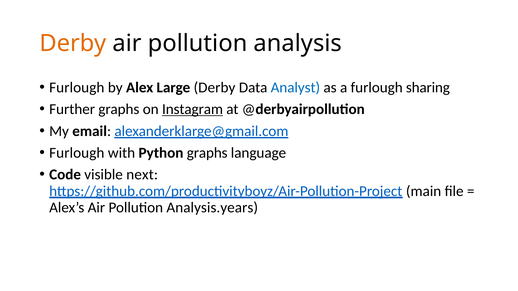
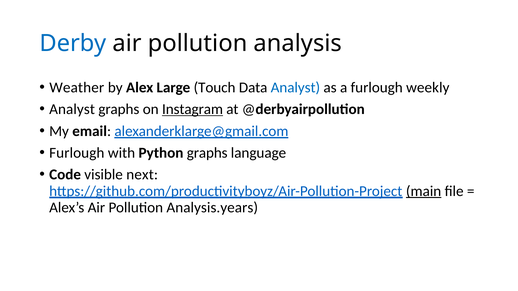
Derby colour: orange -> blue (73, 44)
Furlough: Furlough -> Weather (77, 88)
Large Derby: Derby -> Touch (215, 88)
sharing: sharing -> weekly (428, 88)
Further: Further -> Analyst (72, 109)
main underline: none -> present (424, 191)
